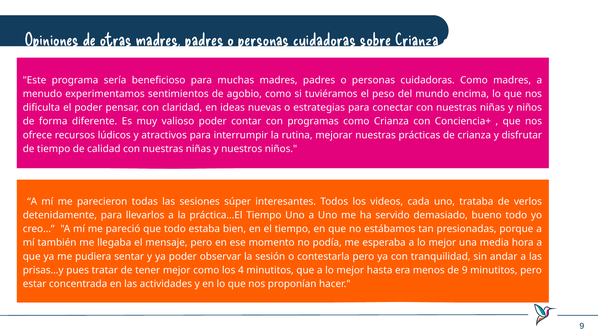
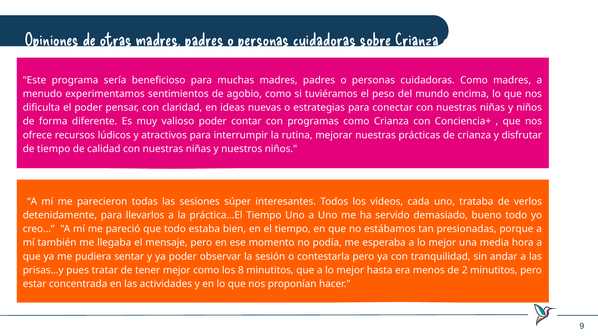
4: 4 -> 8 (241, 270)
de 9: 9 -> 2 (465, 270)
